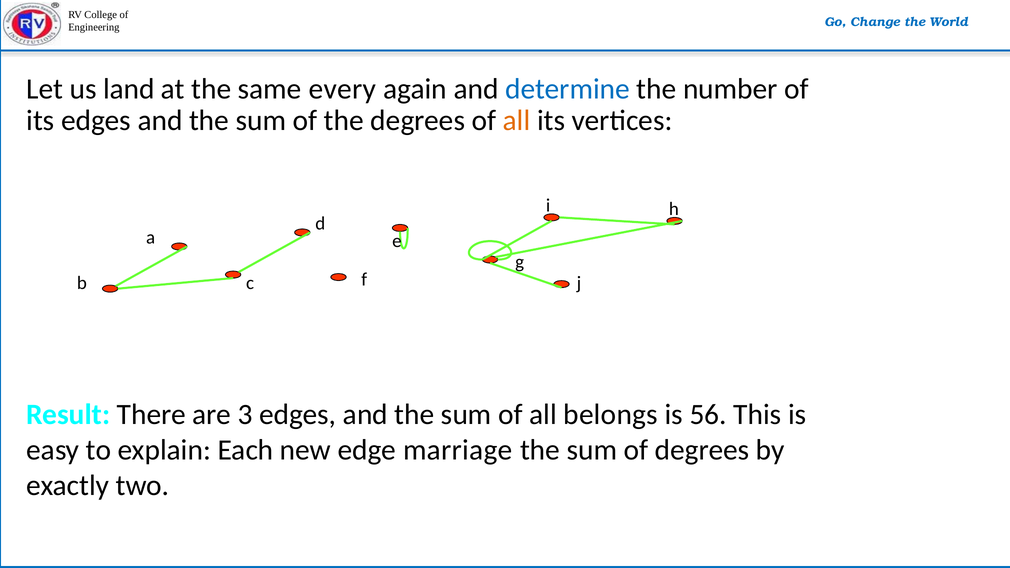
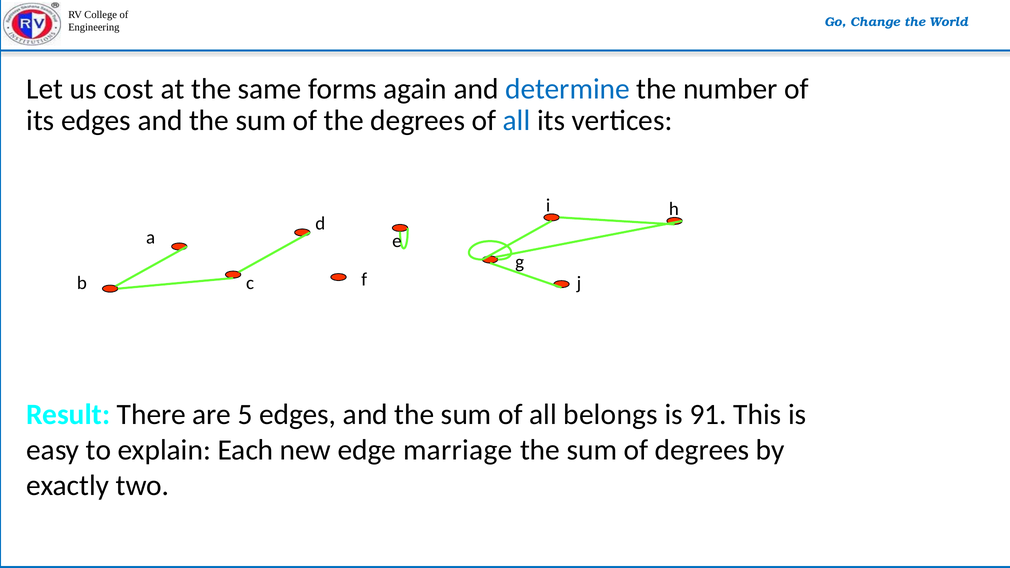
land: land -> cost (129, 89)
every: every -> forms (343, 89)
all colour: orange -> blue (517, 121)
3: 3 -> 5 (245, 415)
56: 56 -> 91 (708, 415)
